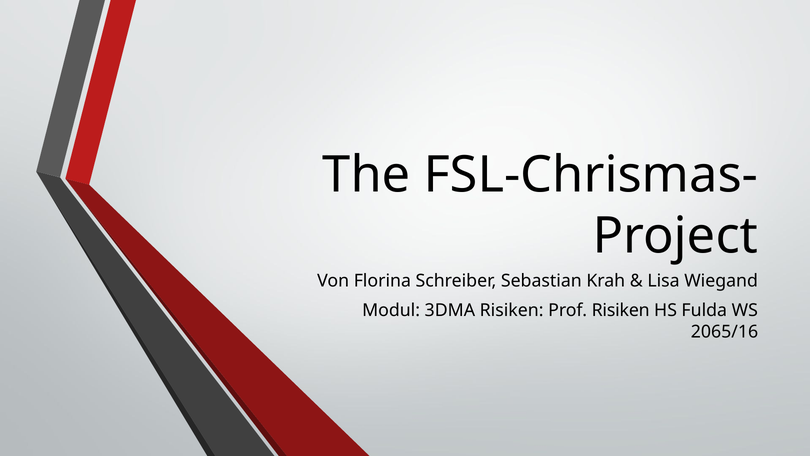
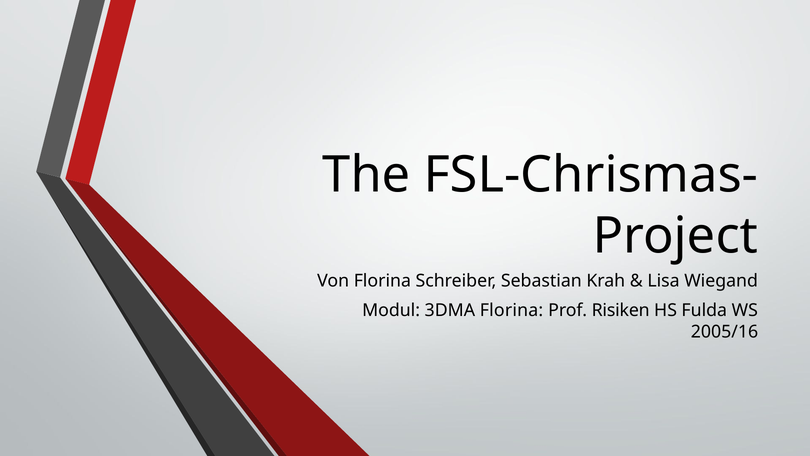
3DMA Risiken: Risiken -> Florina (511, 310)
2065/16: 2065/16 -> 2005/16 (724, 332)
